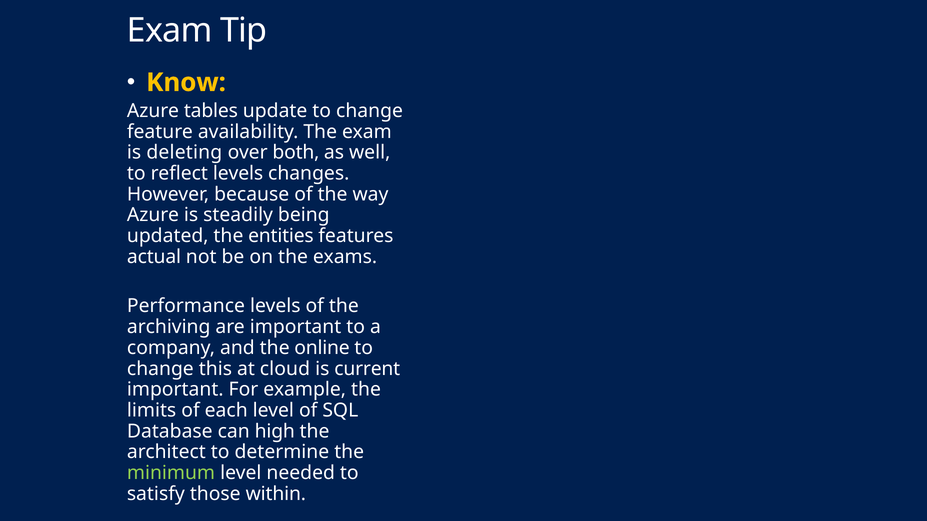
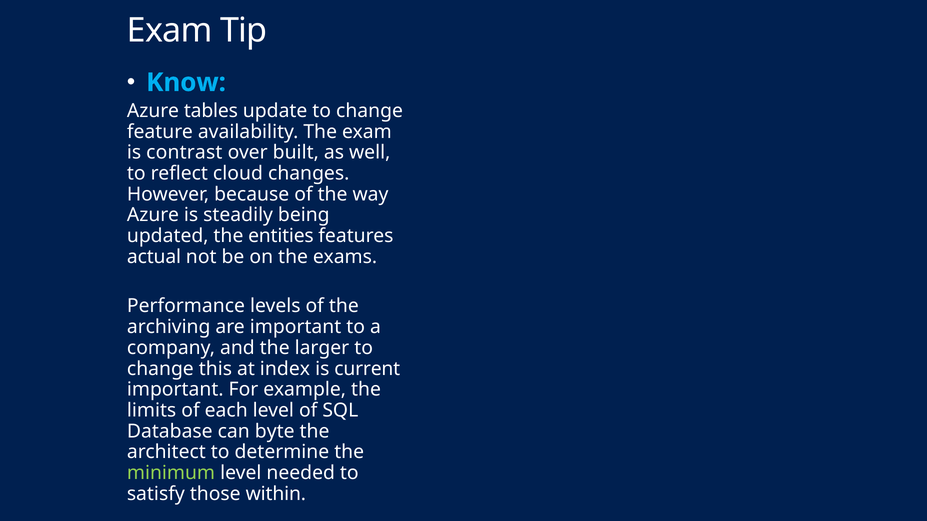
Know colour: yellow -> light blue (186, 83)
deleting: deleting -> contrast (184, 153)
both: both -> built (296, 153)
reflect levels: levels -> cloud (238, 174)
online: online -> larger (322, 348)
cloud: cloud -> index (285, 369)
high: high -> byte (275, 432)
